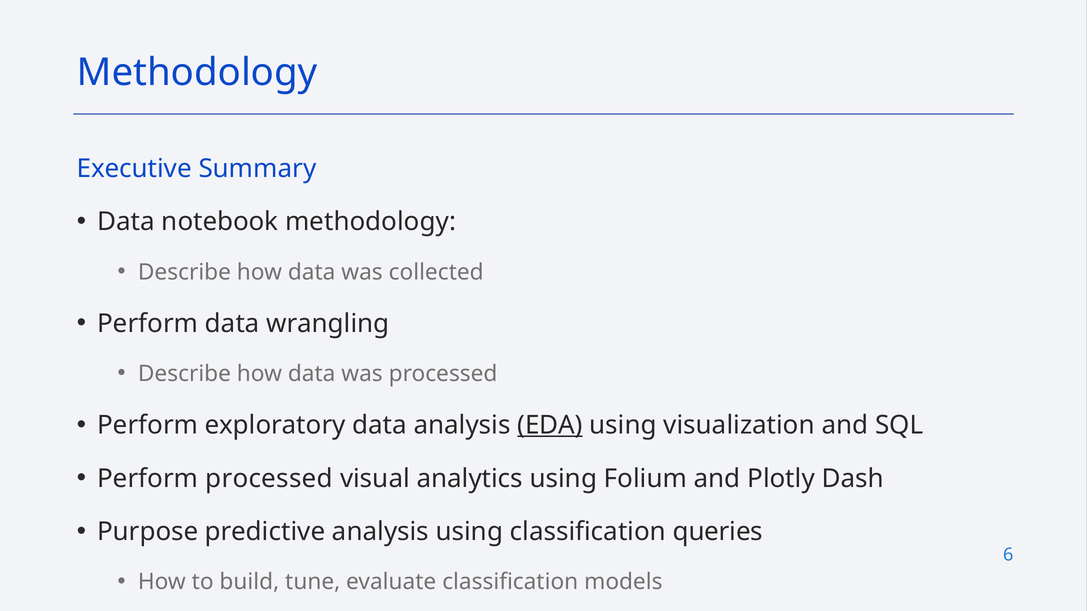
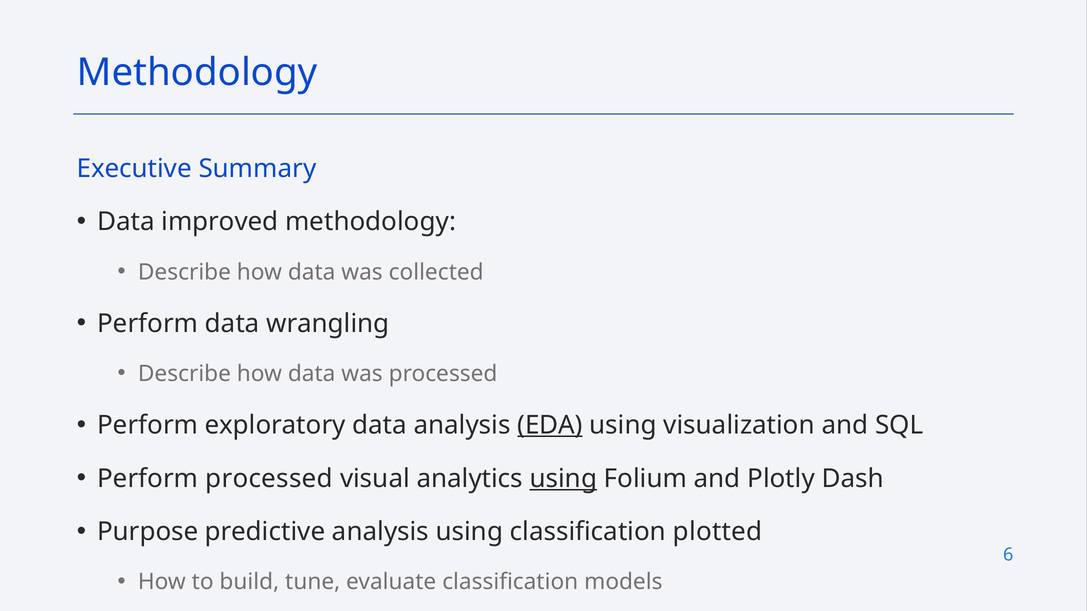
notebook: notebook -> improved (220, 222)
using underline: none -> present (563, 479)
queries: queries -> plotted (718, 532)
